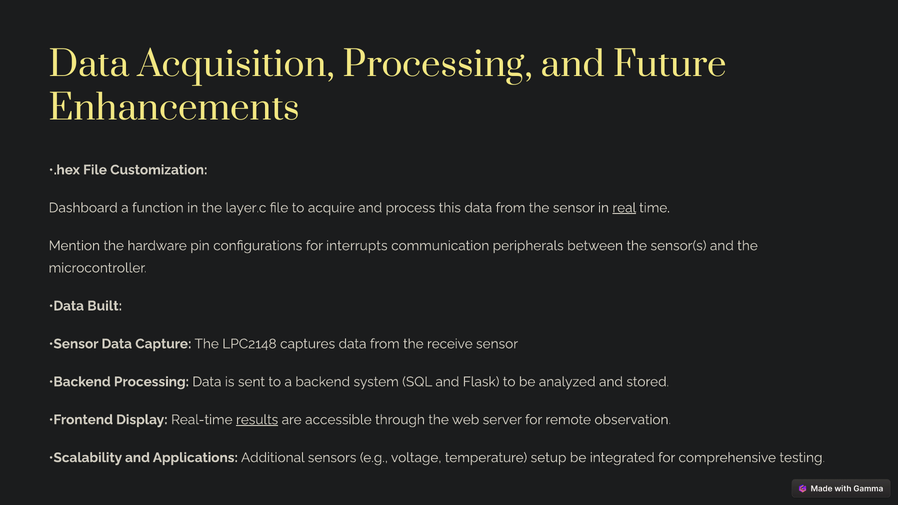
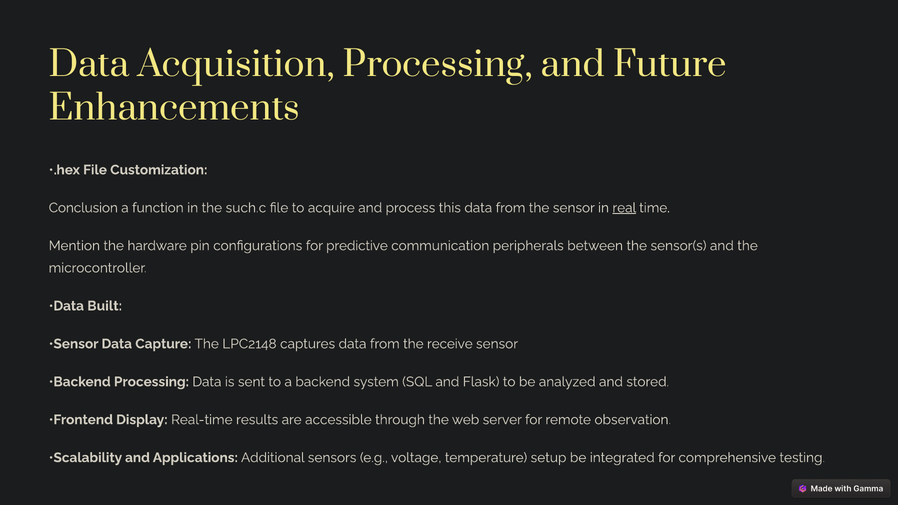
Dashboard: Dashboard -> Conclusion (83, 208)
layer.c: layer.c -> such.c (246, 208)
interrupts: interrupts -> predictive (357, 246)
results underline: present -> none (257, 420)
